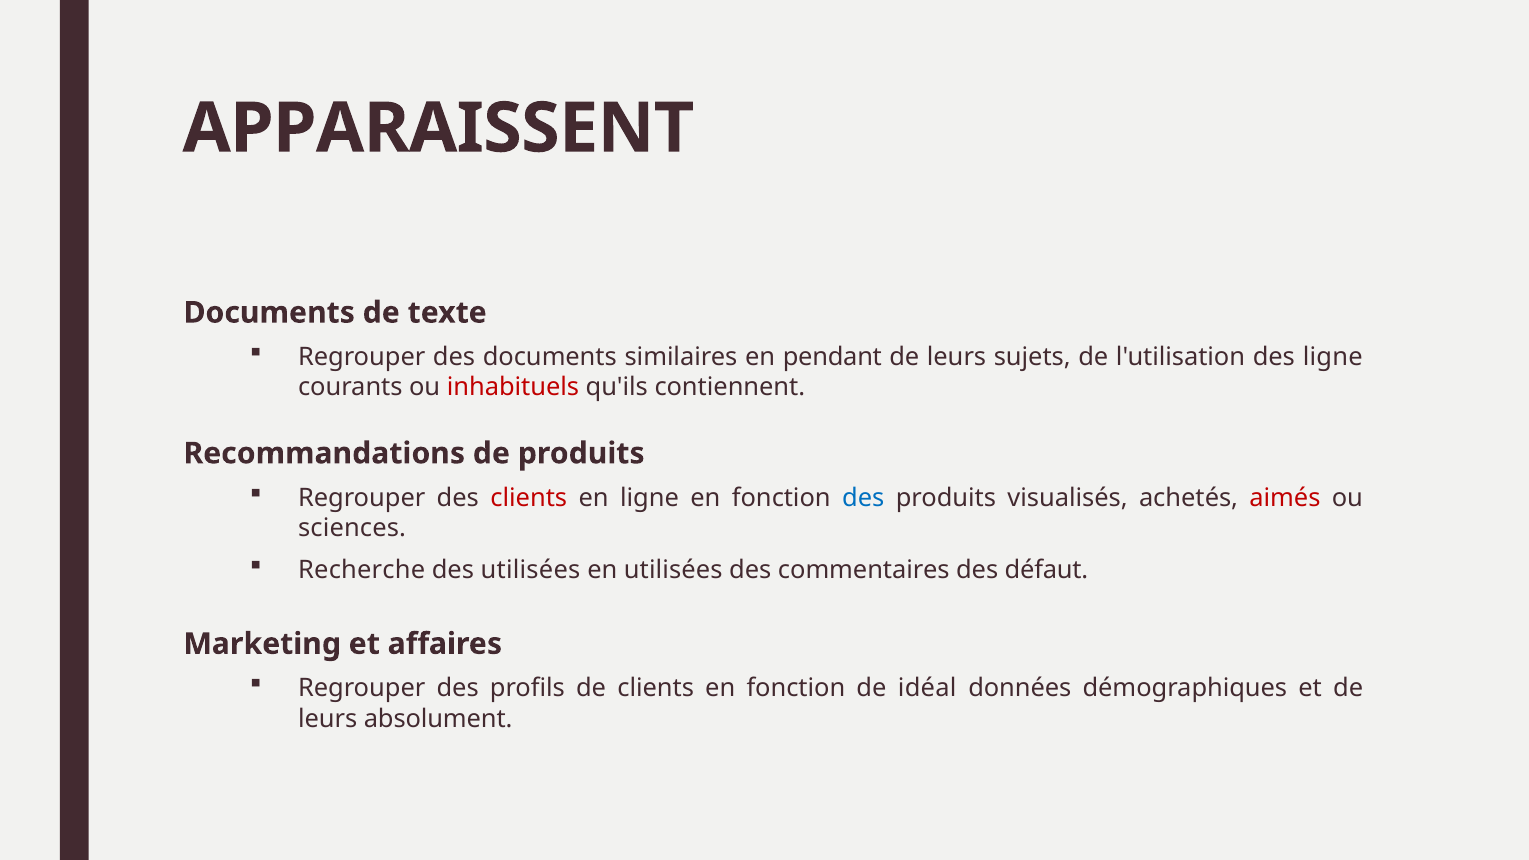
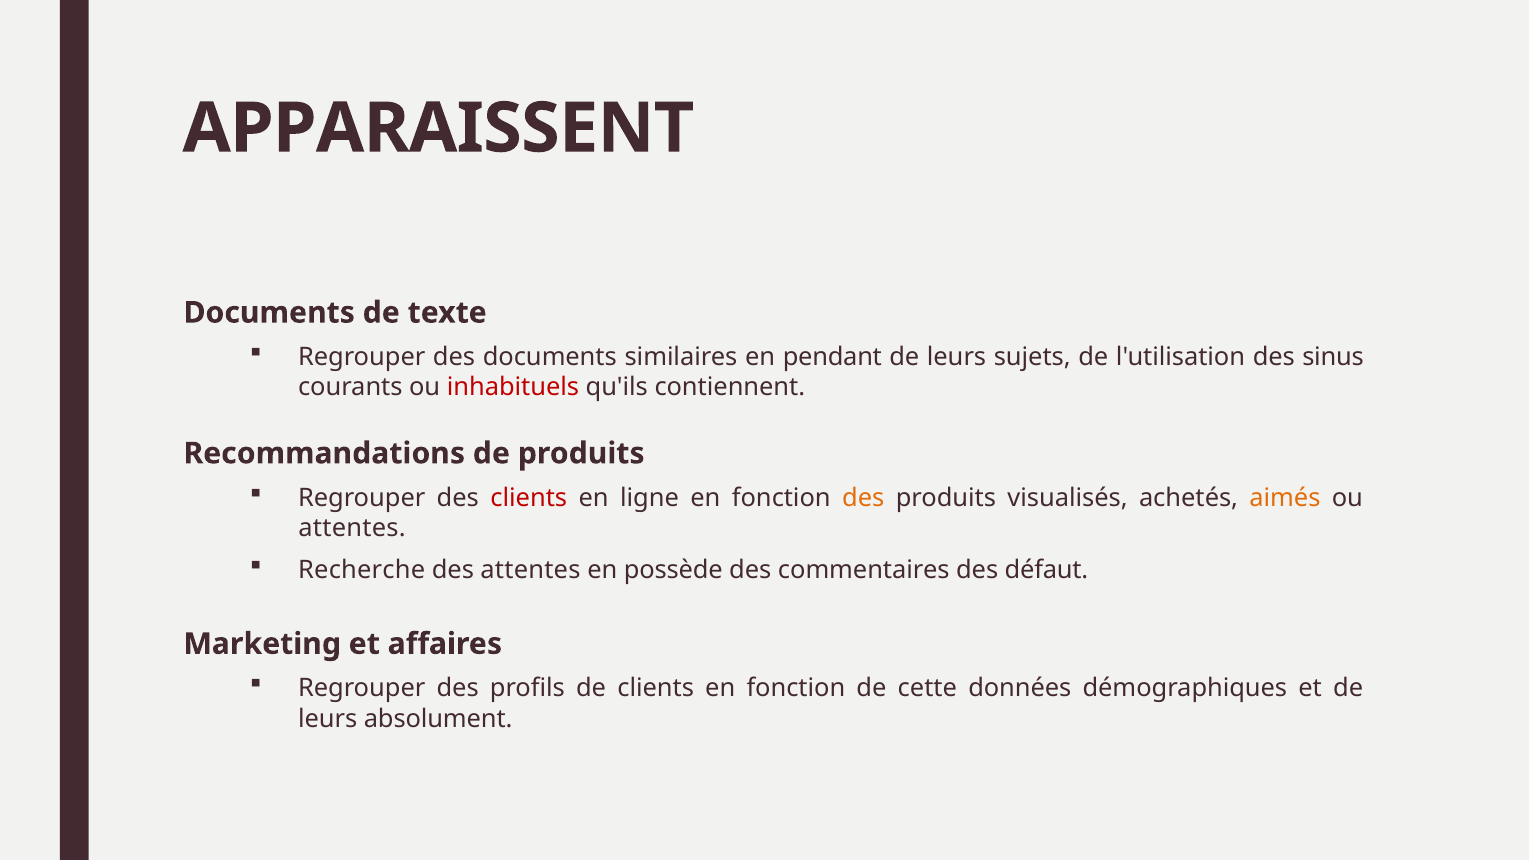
des ligne: ligne -> sinus (1333, 357)
des colour: blue -> orange (863, 498)
aimés colour: red -> orange (1285, 498)
sciences: sciences -> attentes (352, 528)
des utilisées: utilisées -> attentes (530, 570)
en utilisées: utilisées -> possède (673, 570)
idéal: idéal -> cette (927, 688)
